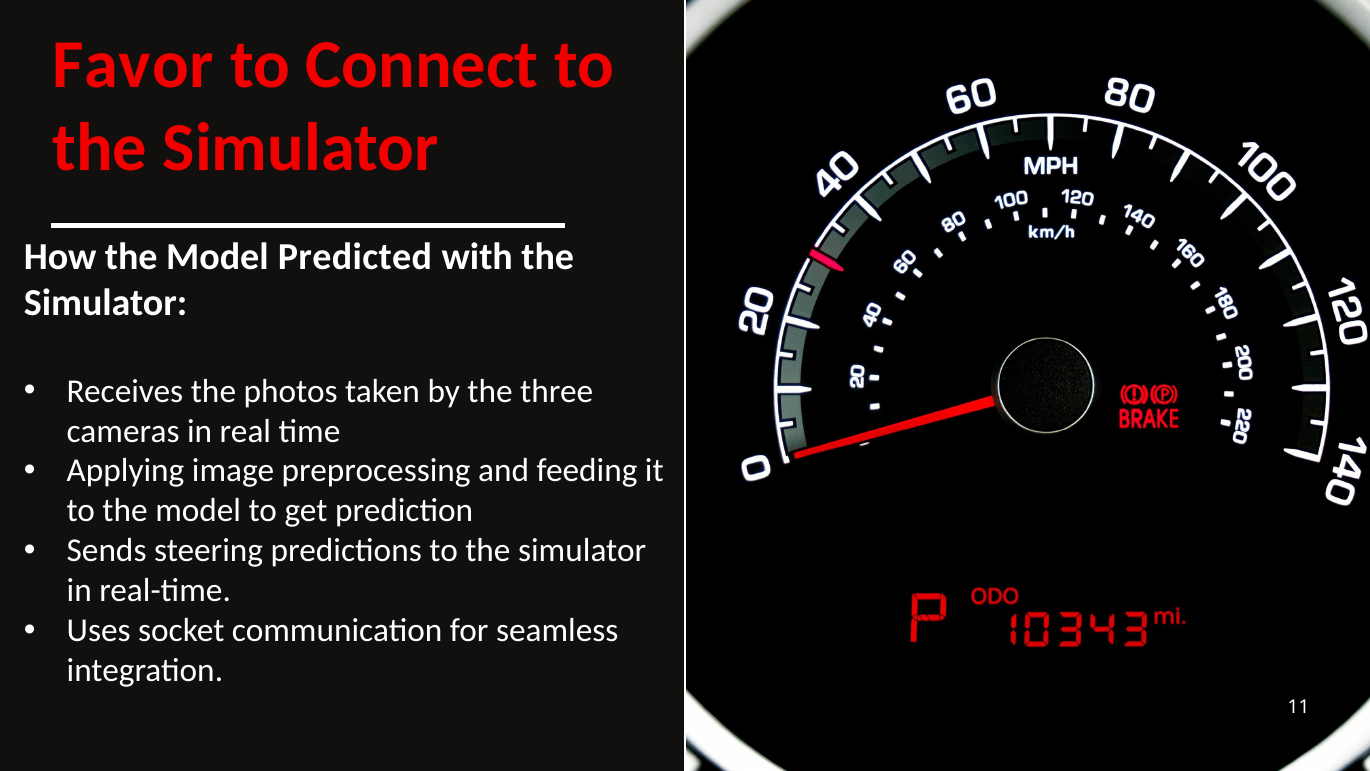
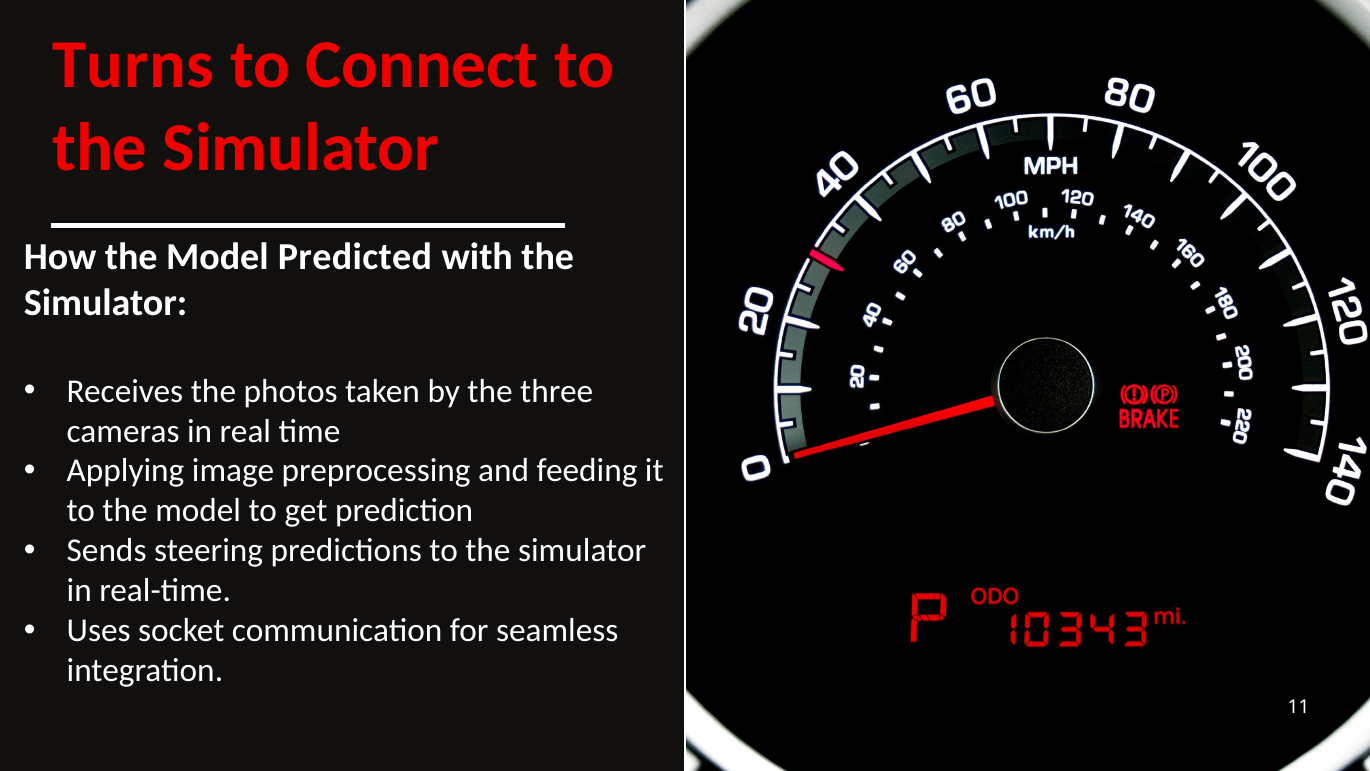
Favor: Favor -> Turns (133, 65)
